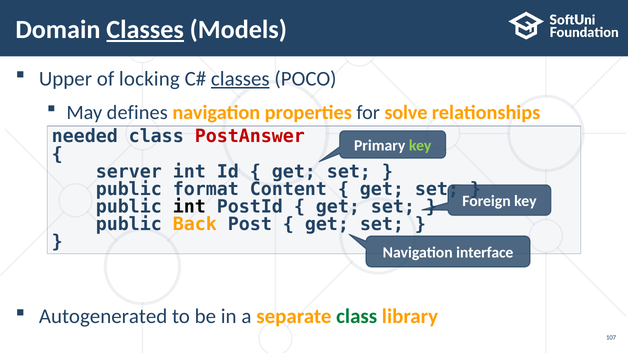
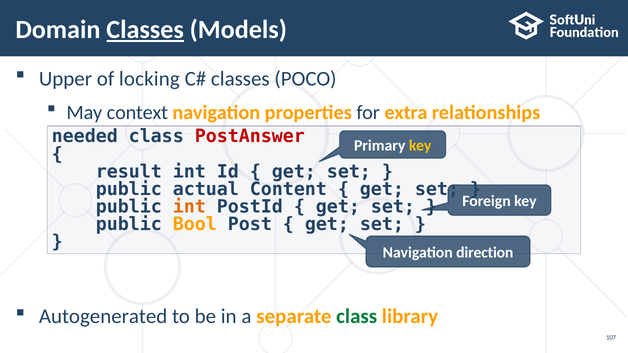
classes underline: present -> none (240, 79)
defines: defines -> context (137, 113)
solve: solve -> extra (406, 113)
key colour: light green -> yellow (420, 146)
server: server -> result (129, 172)
format: format -> actual (206, 189)
int colour: black -> orange (189, 207)
Back: Back -> Bool (195, 225)
interface: interface -> direction (485, 253)
